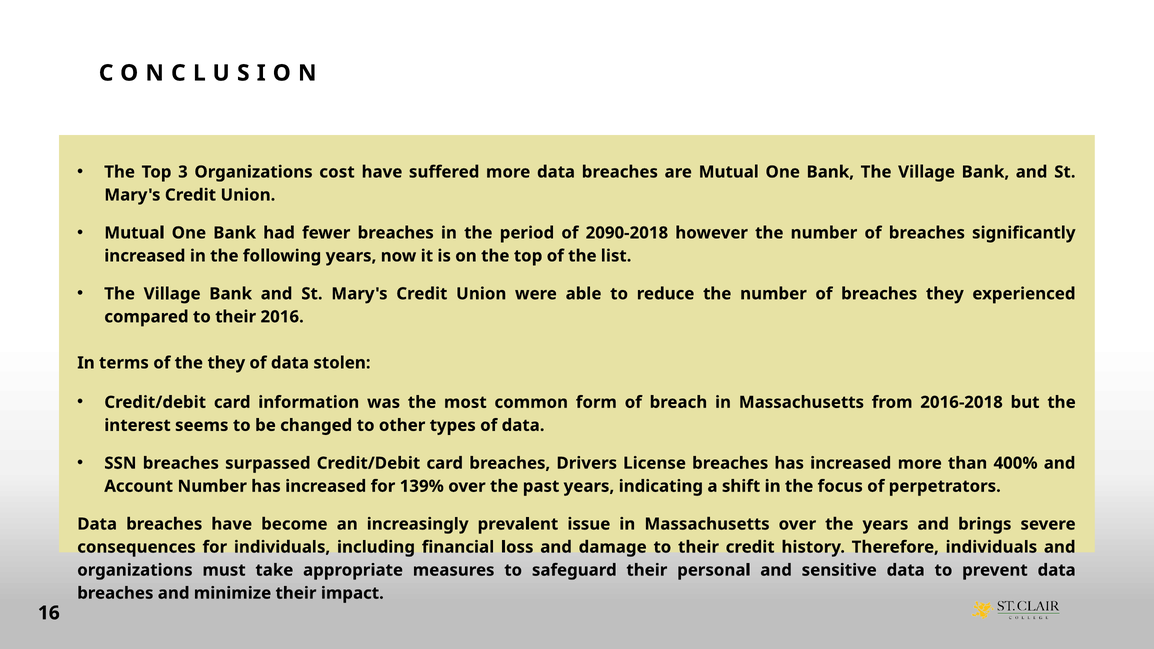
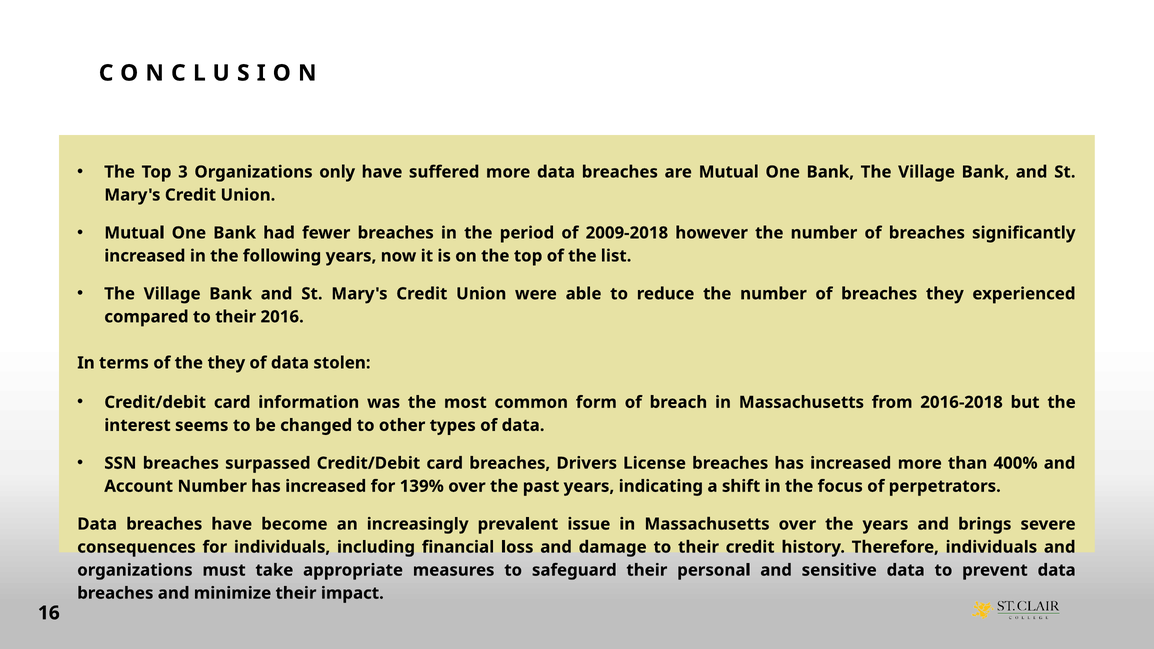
cost: cost -> only (337, 172)
2090-2018: 2090-2018 -> 2009-2018 (627, 233)
